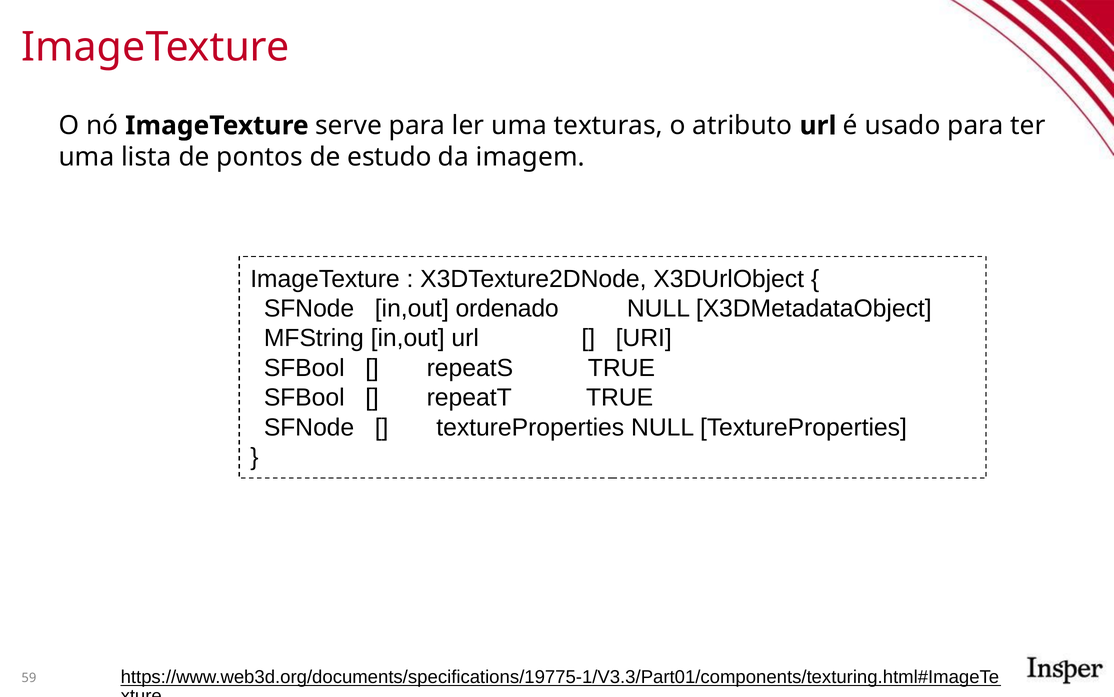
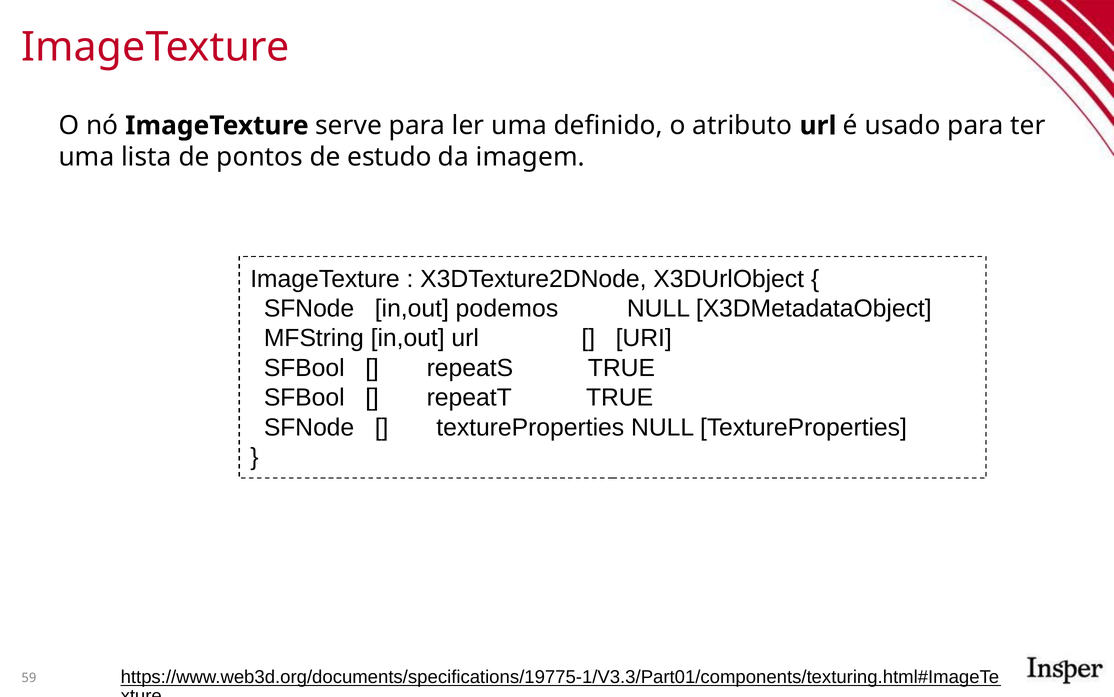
texturas: texturas -> definido (608, 125)
ordenado: ordenado -> podemos (507, 308)
